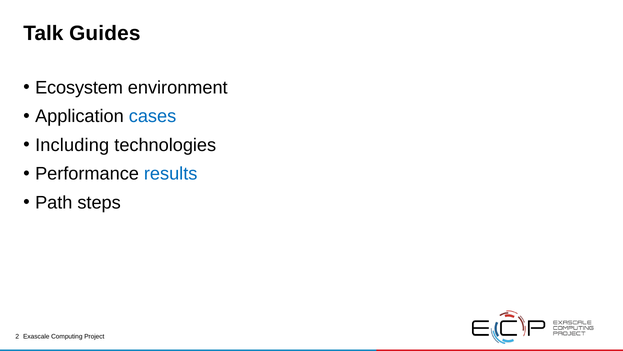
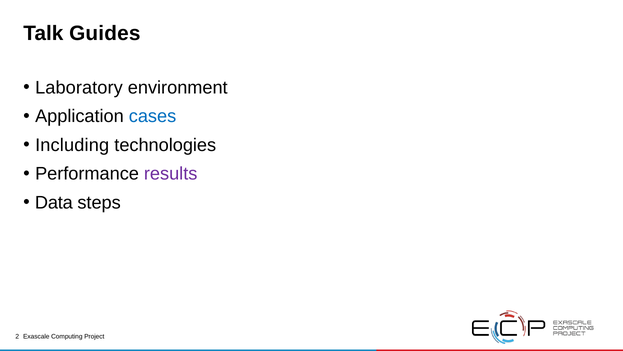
Ecosystem: Ecosystem -> Laboratory (79, 87)
results colour: blue -> purple (171, 174)
Path: Path -> Data (54, 202)
